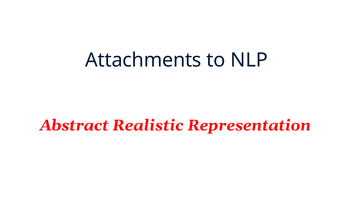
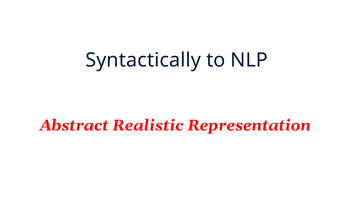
Attachments: Attachments -> Syntactically (143, 60)
